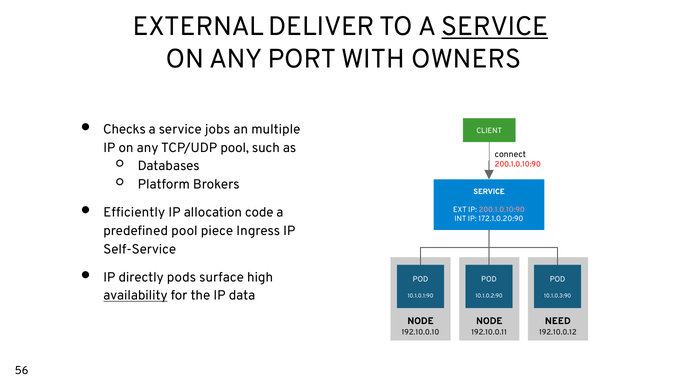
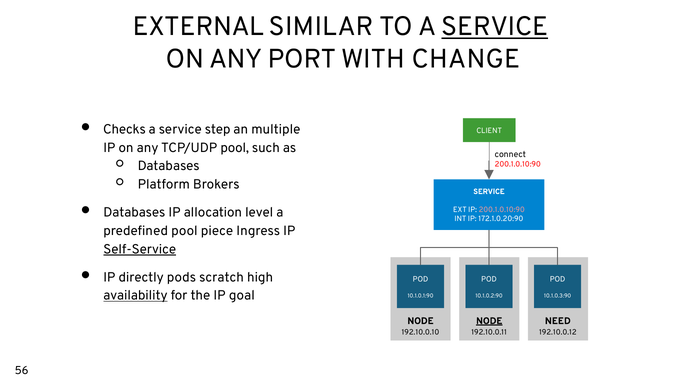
DELIVER: DELIVER -> SIMILAR (321, 27)
OWNERS: OWNERS -> CHANGE (466, 59)
jobs: jobs -> step (218, 129)
Efficiently: Efficiently -> Databases (134, 213)
code: code -> level (259, 213)
Self-Service underline: none -> present (140, 249)
surface: surface -> scratch (222, 277)
data: data -> goal (242, 296)
NODE underline: none -> present (489, 321)
